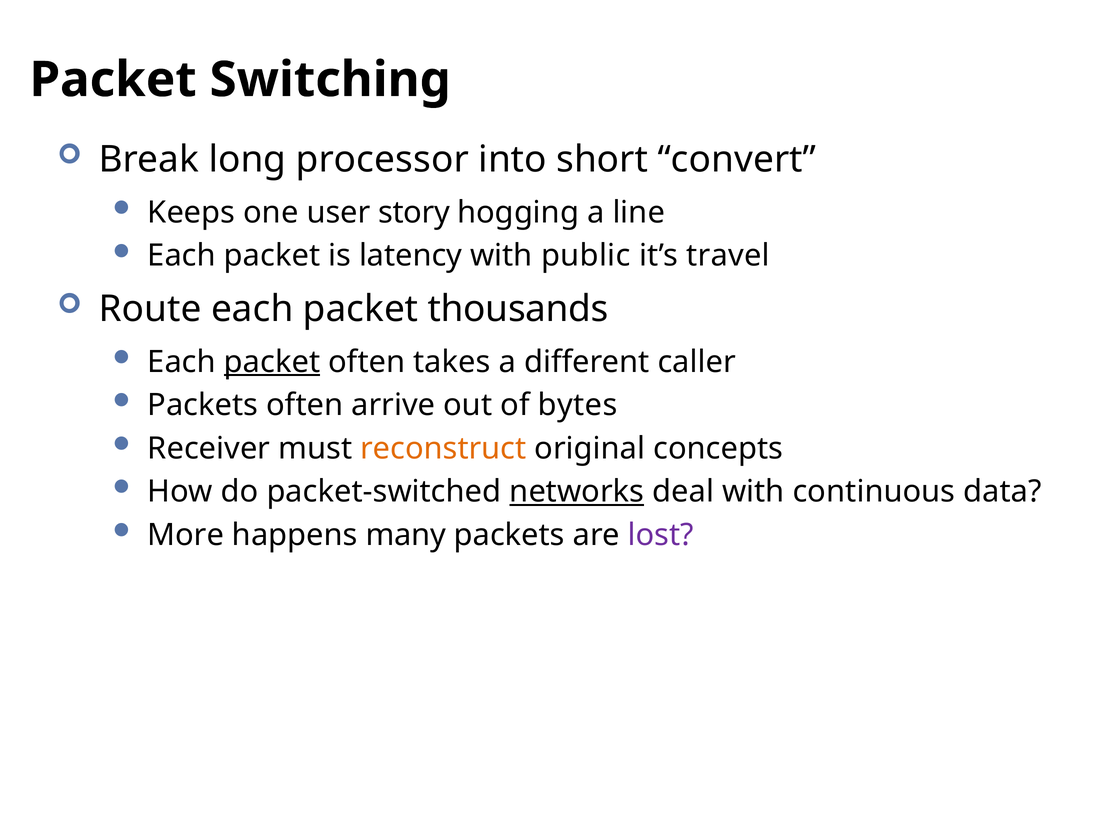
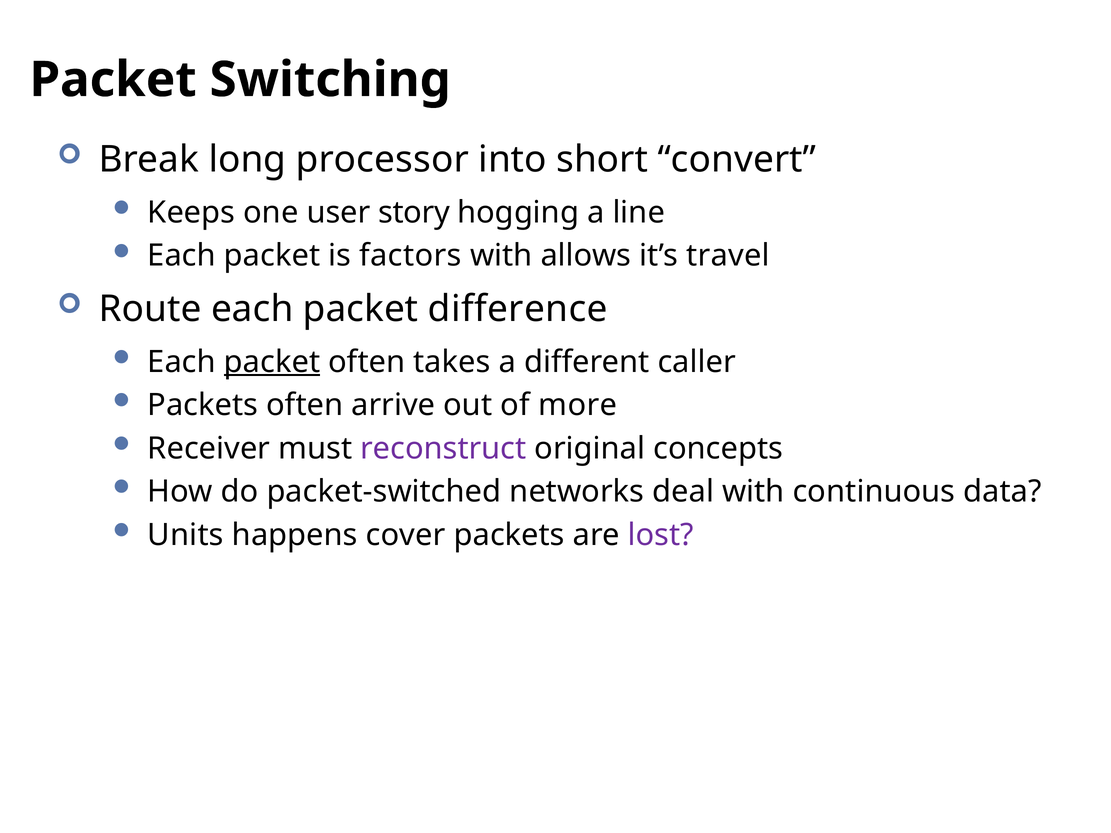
latency: latency -> factors (410, 256)
public: public -> allows (586, 256)
thousands: thousands -> difference (518, 309)
bytes: bytes -> more (578, 405)
reconstruct colour: orange -> purple (443, 449)
networks underline: present -> none (577, 492)
More: More -> Units (186, 535)
many: many -> cover (406, 535)
